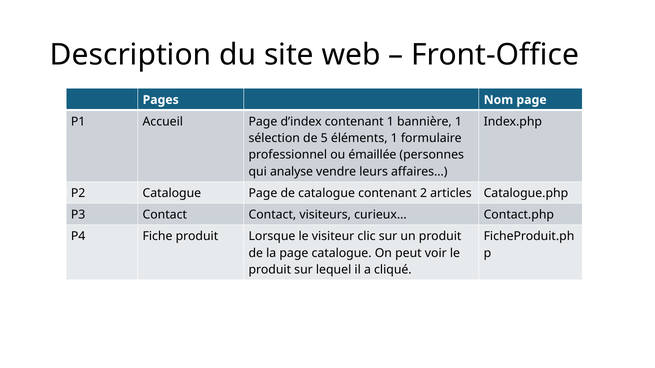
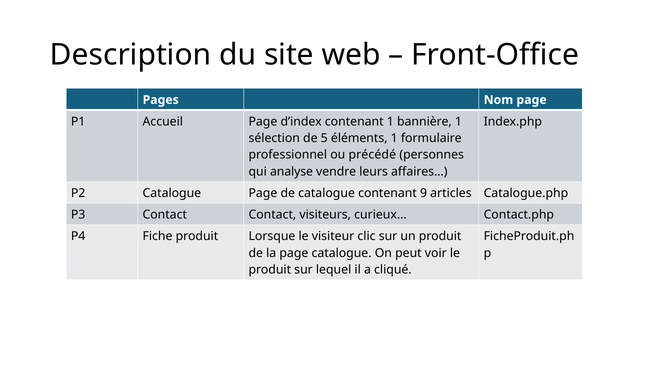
émaillée: émaillée -> précédé (372, 155)
2: 2 -> 9 (424, 193)
